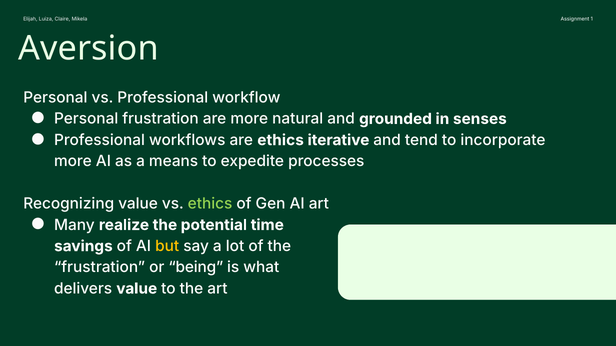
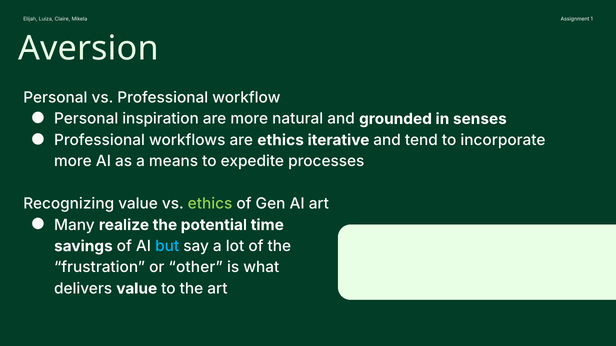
Personal frustration: frustration -> inspiration (161, 119)
but colour: yellow -> light blue (167, 247)
being: being -> other (196, 268)
